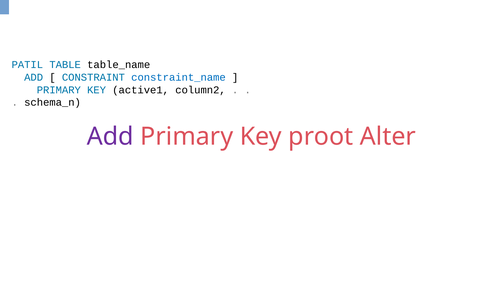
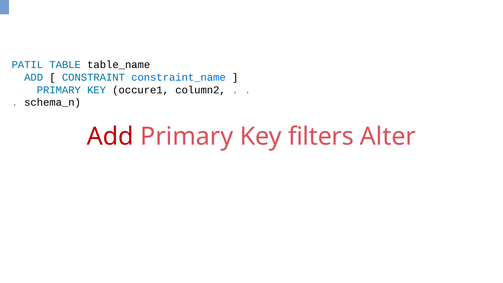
active1: active1 -> occure1 (141, 90)
Add colour: purple -> red (110, 136)
proot: proot -> filters (321, 136)
